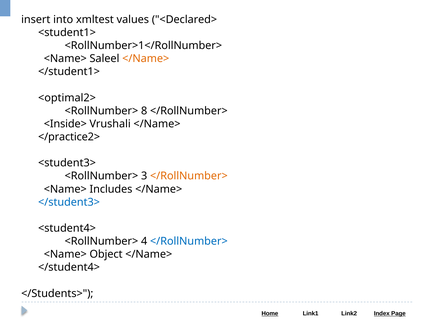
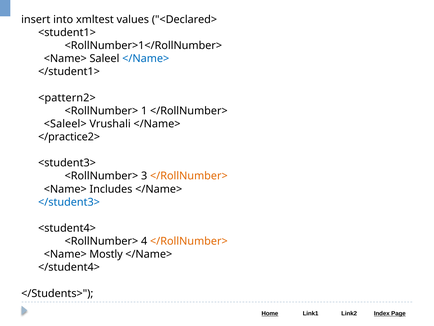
</Name> colour: orange -> blue (146, 59)
<optimal2>: <optimal2> -> <pattern2> (67, 98)
8: 8 -> 1 (144, 111)
<Inside>: <Inside> -> <Saleel> (65, 124)
</RollNumber> colour: blue -> orange (189, 241)
Object: Object -> Mostly (106, 254)
